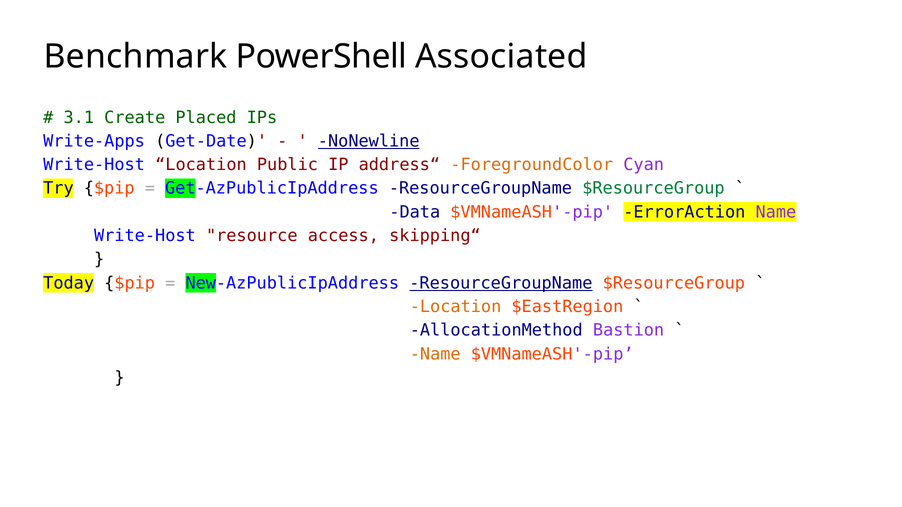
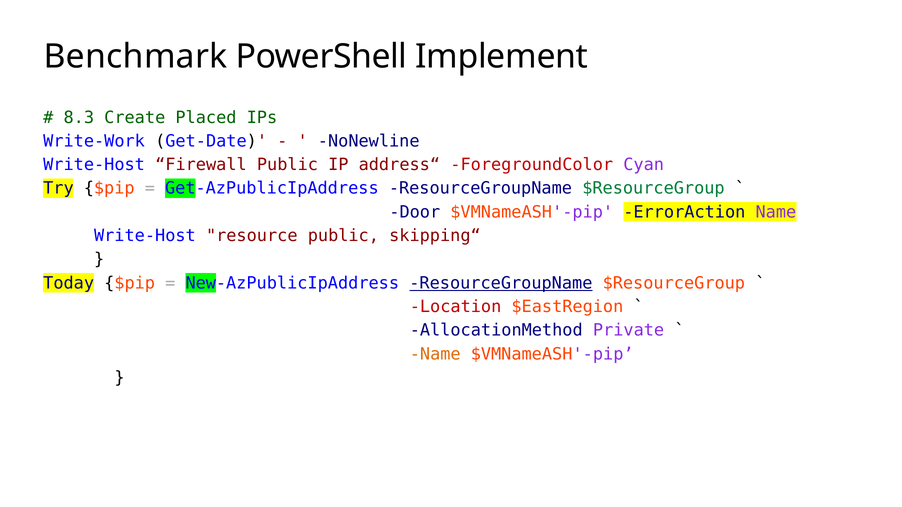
Associated: Associated -> Implement (502, 56)
3.1: 3.1 -> 8.3 (79, 118)
Write-Apps: Write-Apps -> Write-Work (94, 141)
NoNewline underline: present -> none (369, 141)
Write-Host Location: Location -> Firewall (201, 165)
ForegroundColor colour: orange -> red (532, 165)
Data: Data -> Door (415, 212)
resource access: access -> public (343, 236)
Location colour: orange -> red (456, 307)
Bastion: Bastion -> Private (629, 331)
